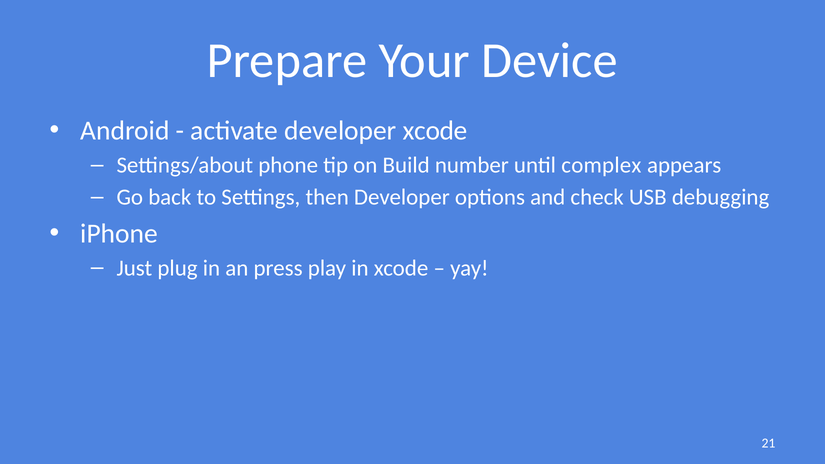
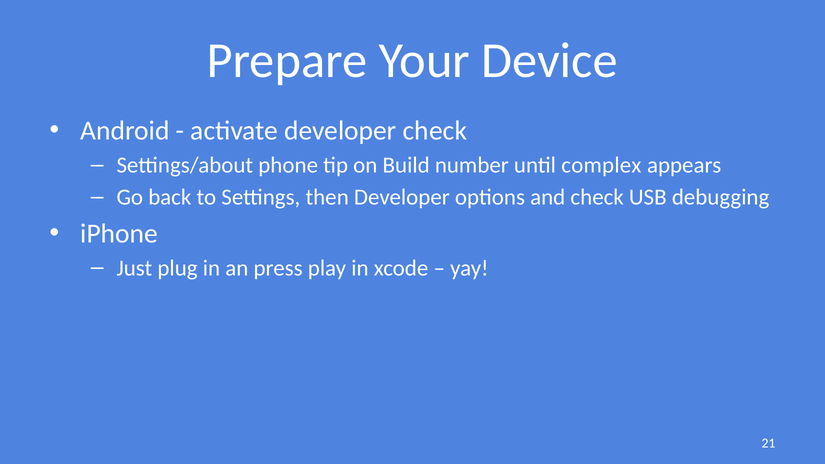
developer xcode: xcode -> check (435, 131)
